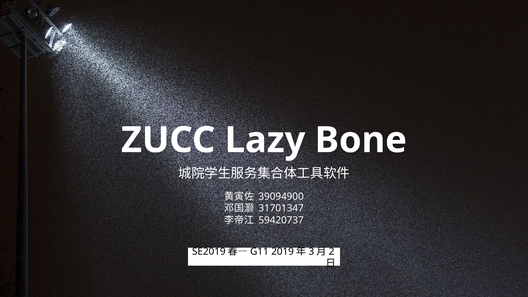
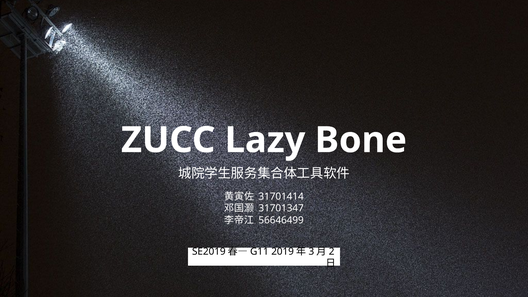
39094900: 39094900 -> 31701414 (281, 196)
59420737: 59420737 -> 56646499 (281, 220)
